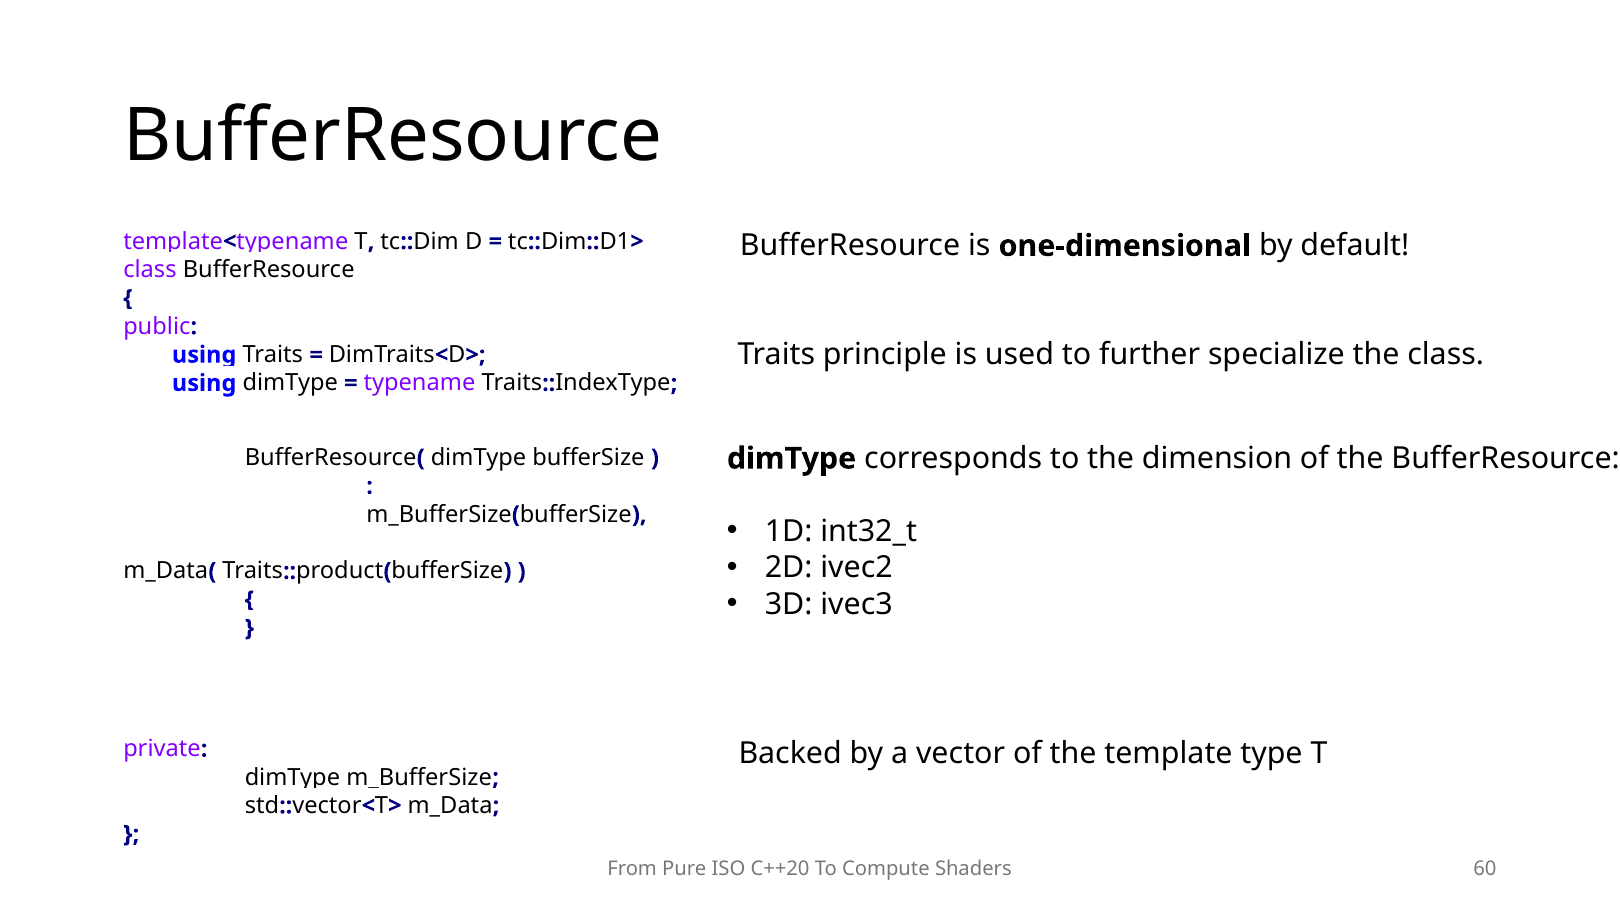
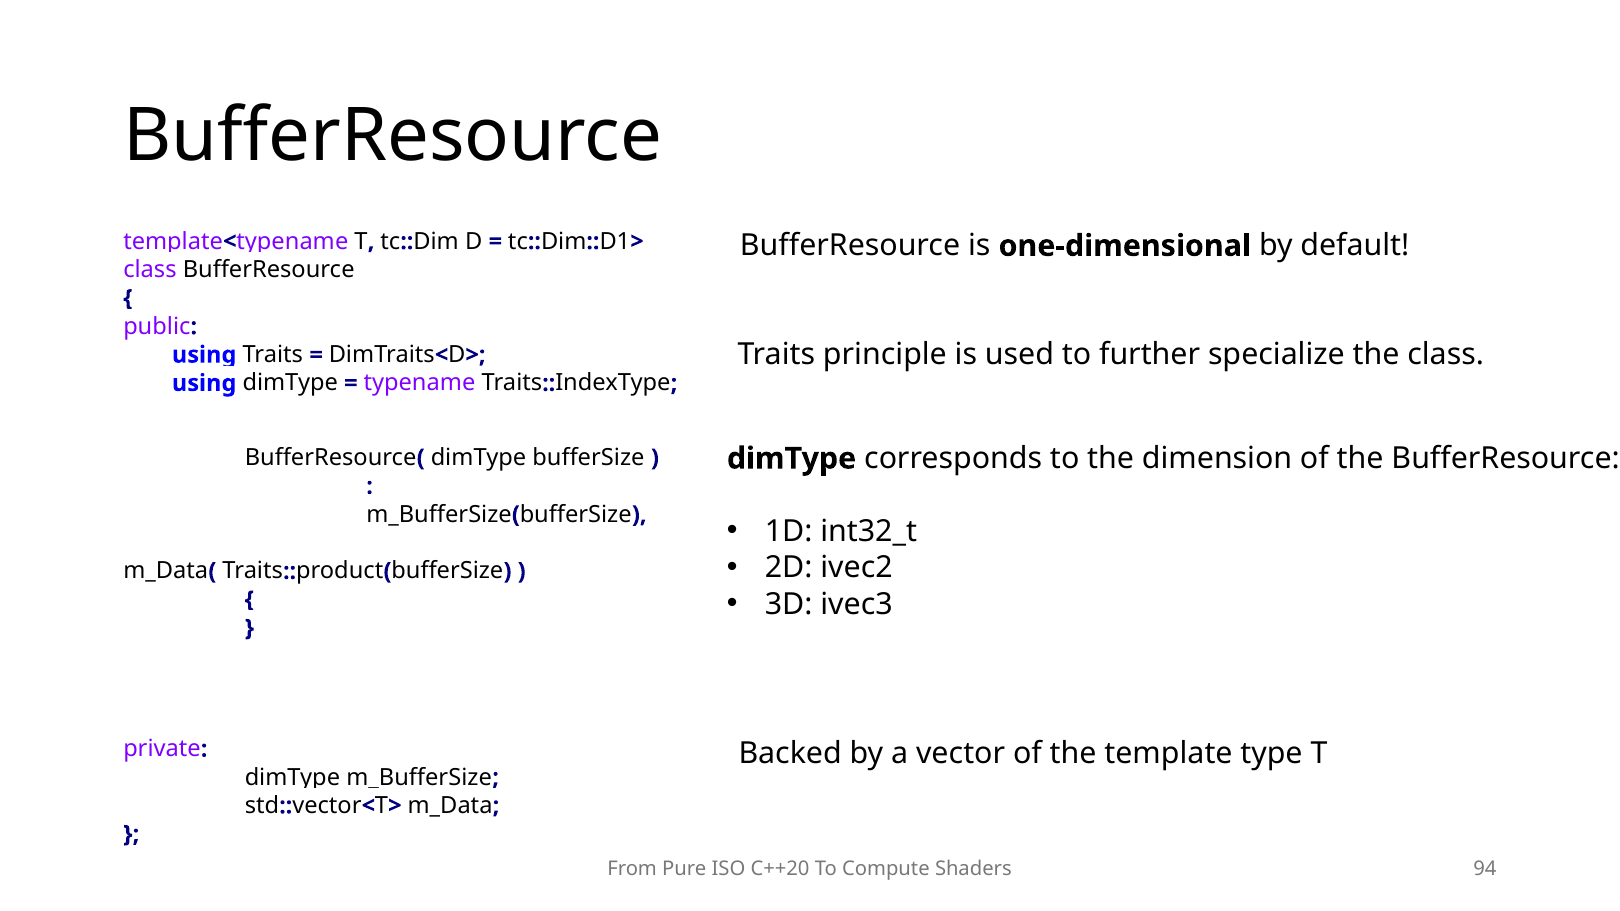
60: 60 -> 94 (1485, 869)
